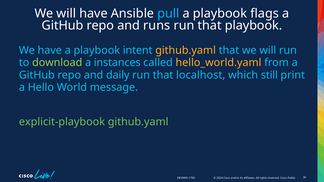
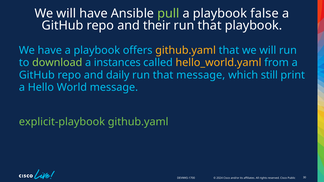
pull colour: light blue -> light green (168, 13)
flags: flags -> false (265, 13)
runs: runs -> their (157, 26)
intent: intent -> offers (138, 50)
that localhost: localhost -> message (201, 75)
